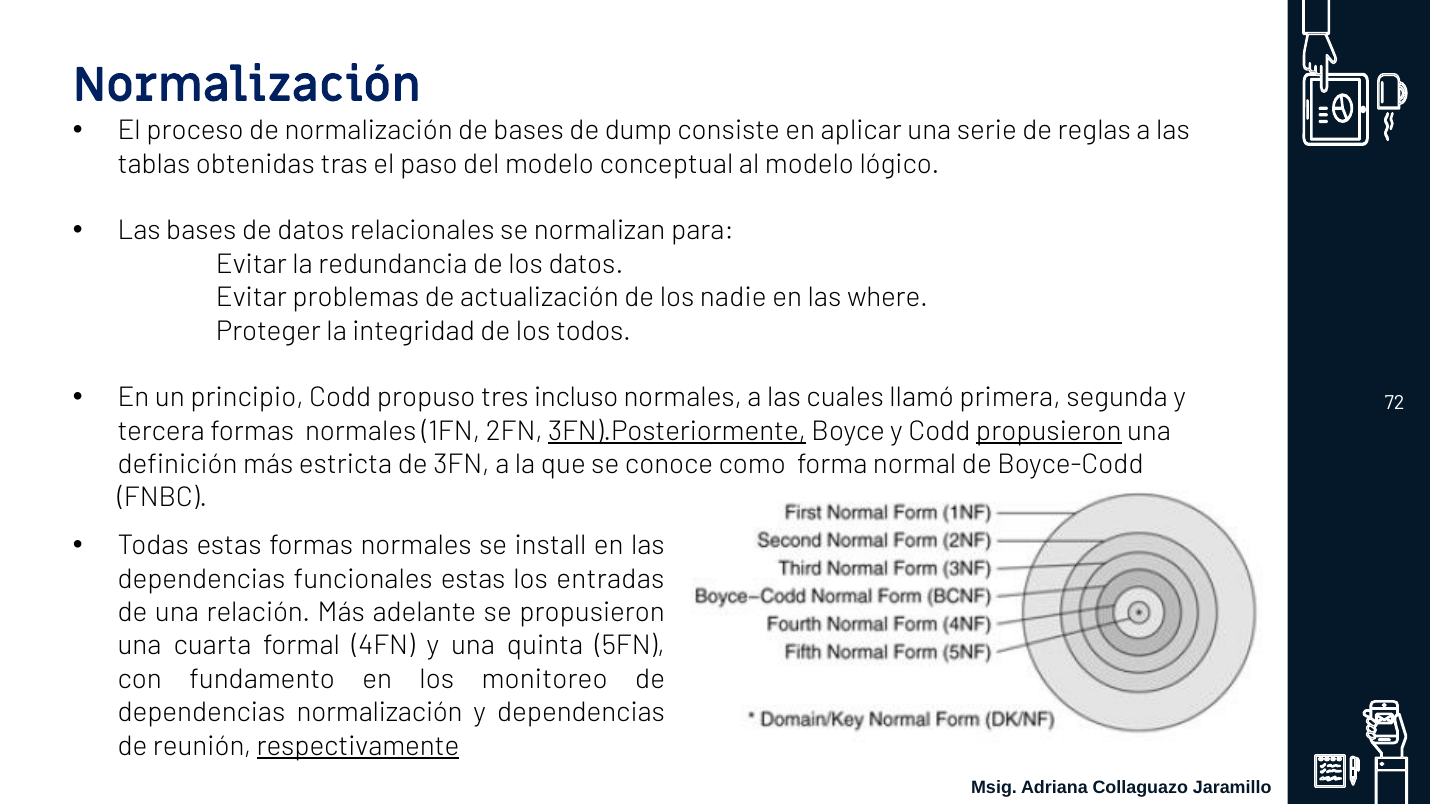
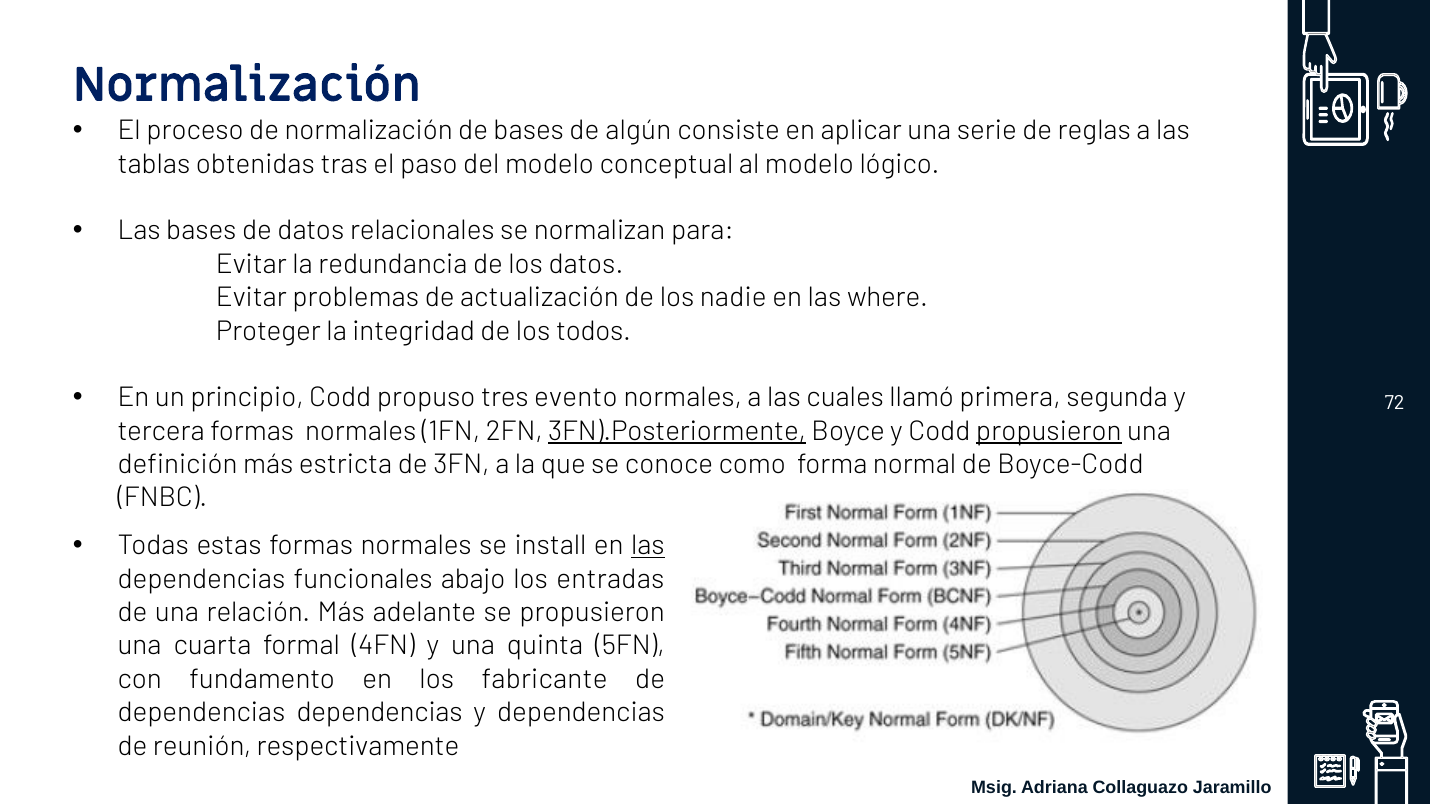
dump: dump -> algún (638, 131)
incluso: incluso -> evento (576, 398)
las underline: none -> present (648, 546)
funcionales estas: estas -> abajo (473, 579)
monitoreo: monitoreo -> fabricante (545, 679)
dependencias normalización: normalización -> dependencias (380, 713)
respectivamente underline: present -> none (358, 746)
